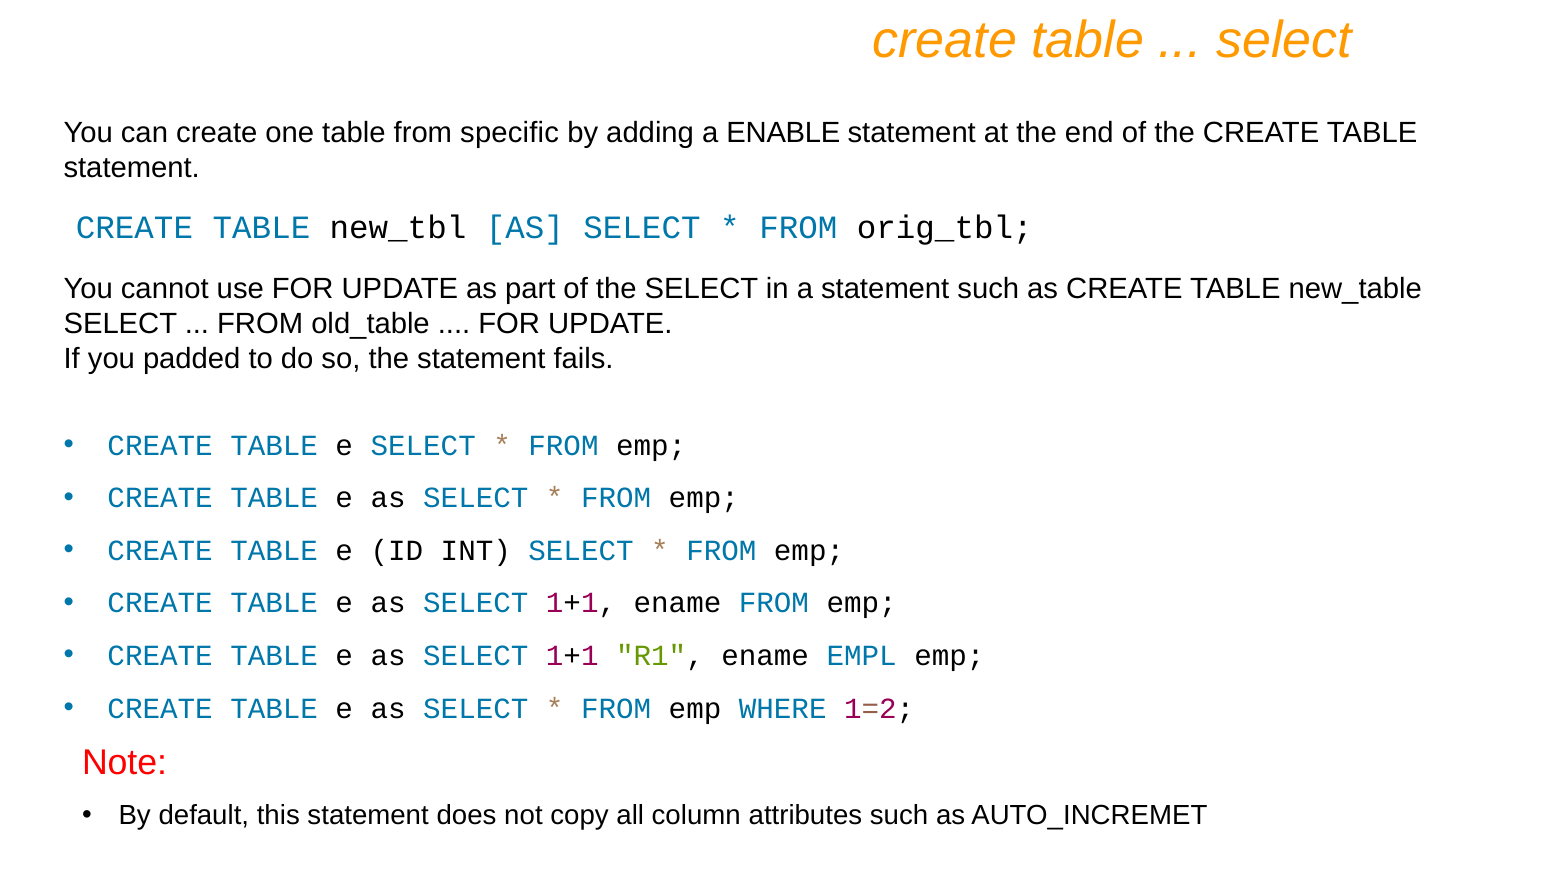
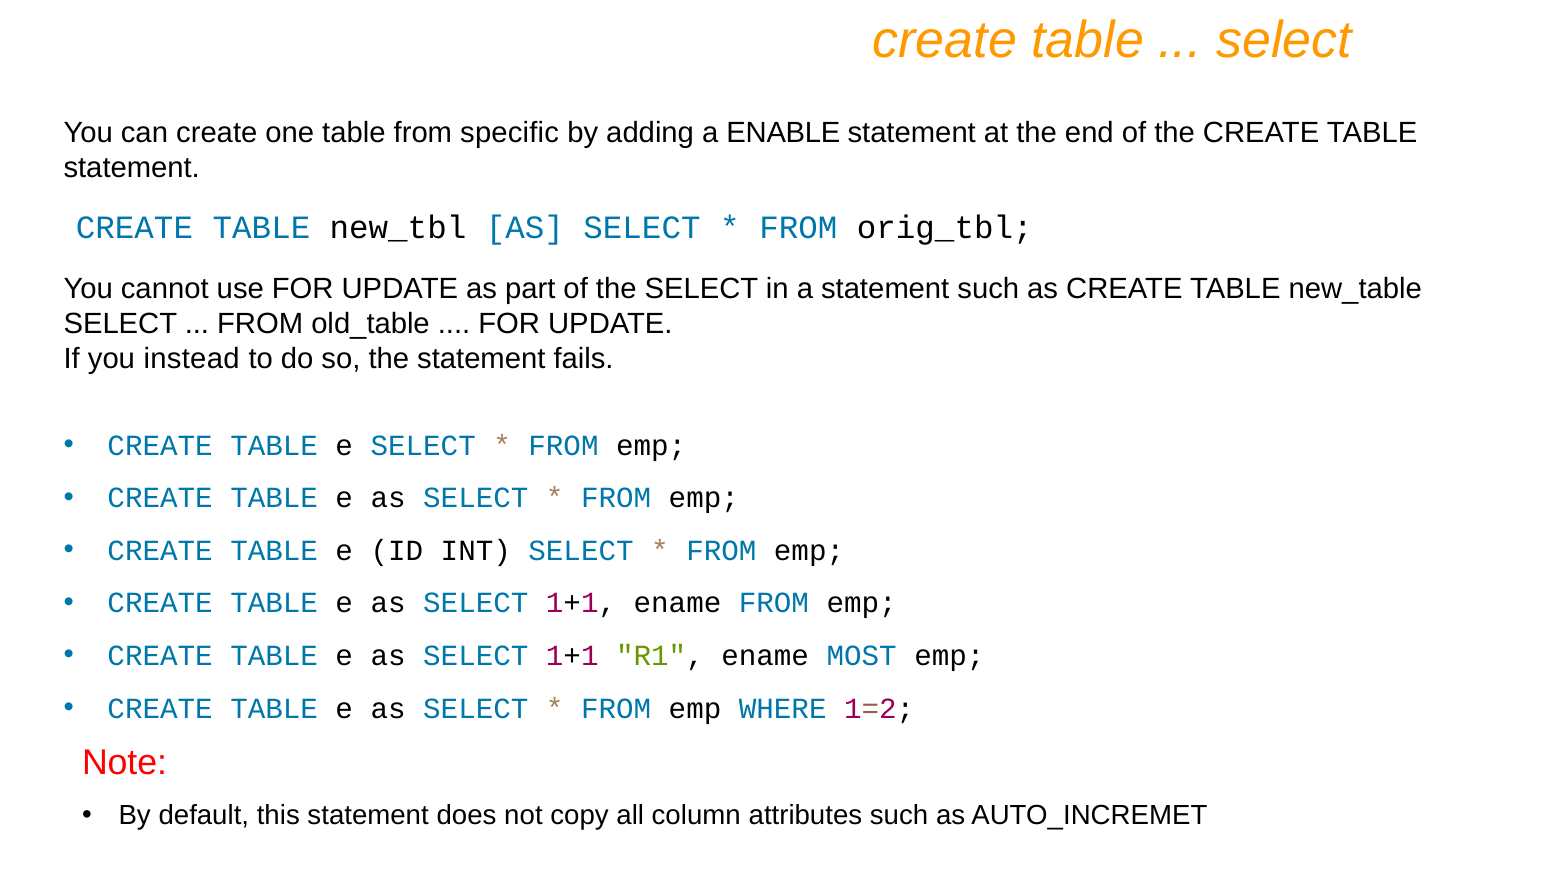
padded: padded -> instead (192, 359)
EMPL: EMPL -> MOST (862, 656)
